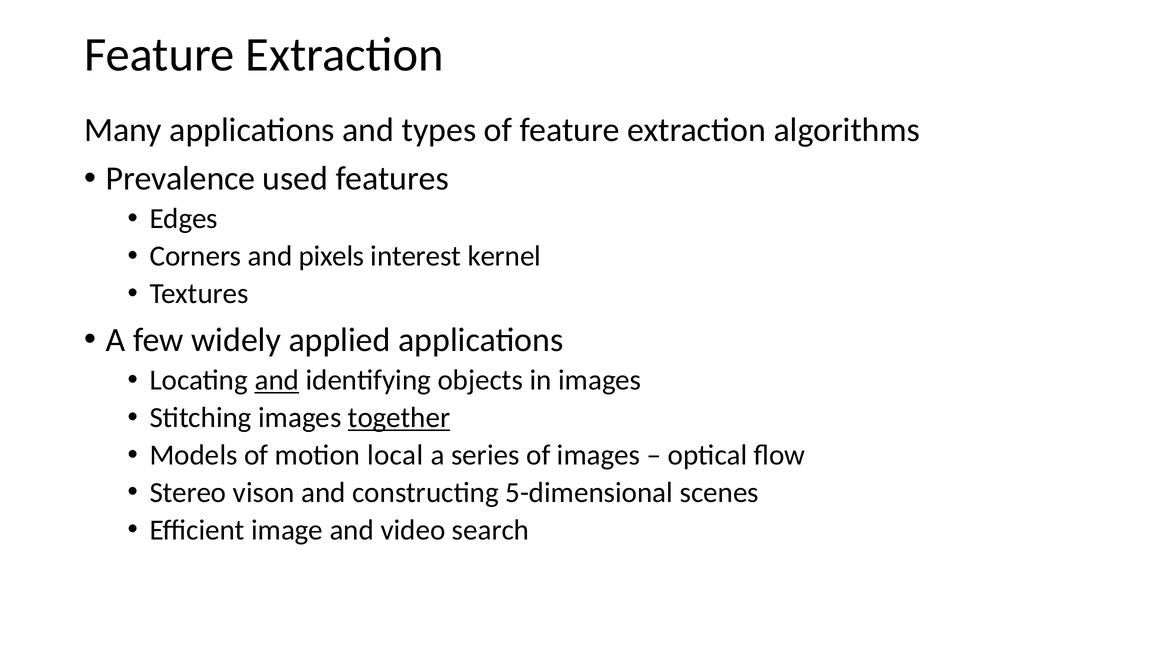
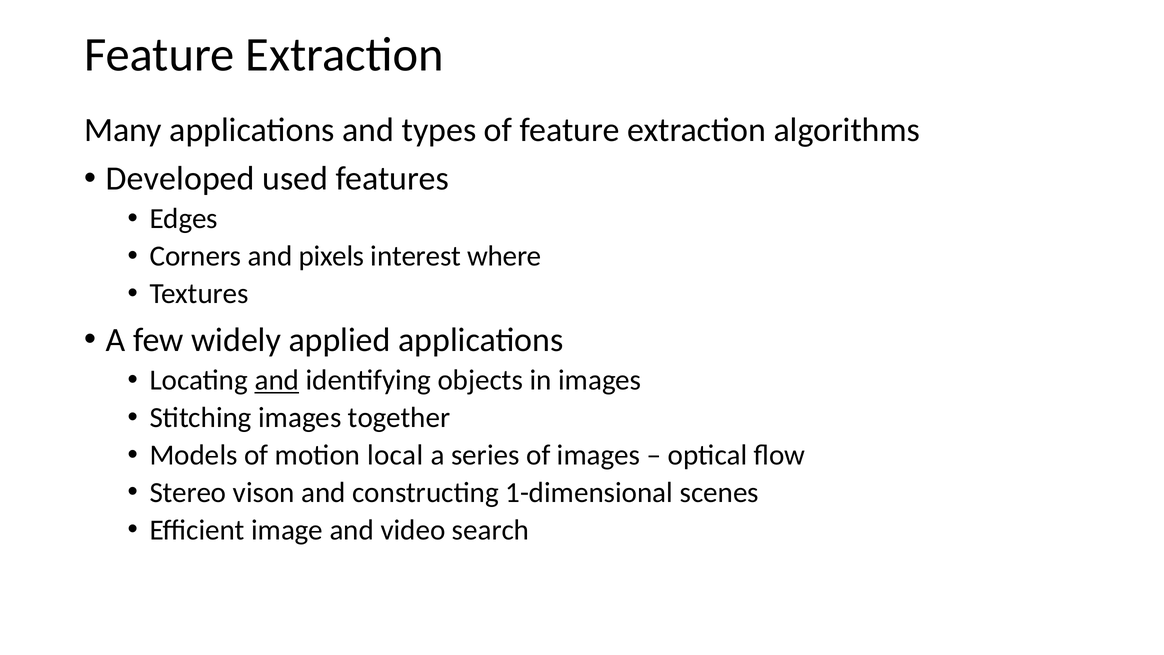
Prevalence: Prevalence -> Developed (180, 179)
kernel: kernel -> where (504, 256)
together underline: present -> none (399, 417)
5-dimensional: 5-dimensional -> 1-dimensional (589, 492)
